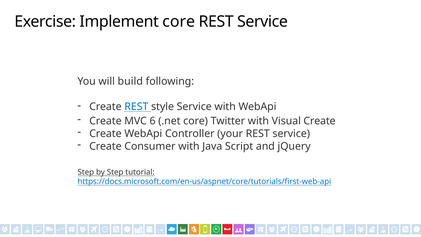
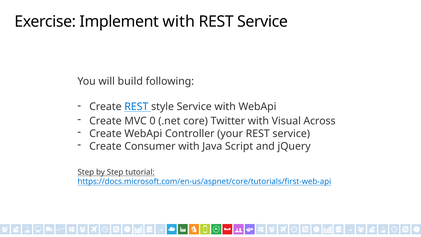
Implement core: core -> with (179, 22)
6: 6 -> 0 (153, 121)
Visual Create: Create -> Across (320, 121)
